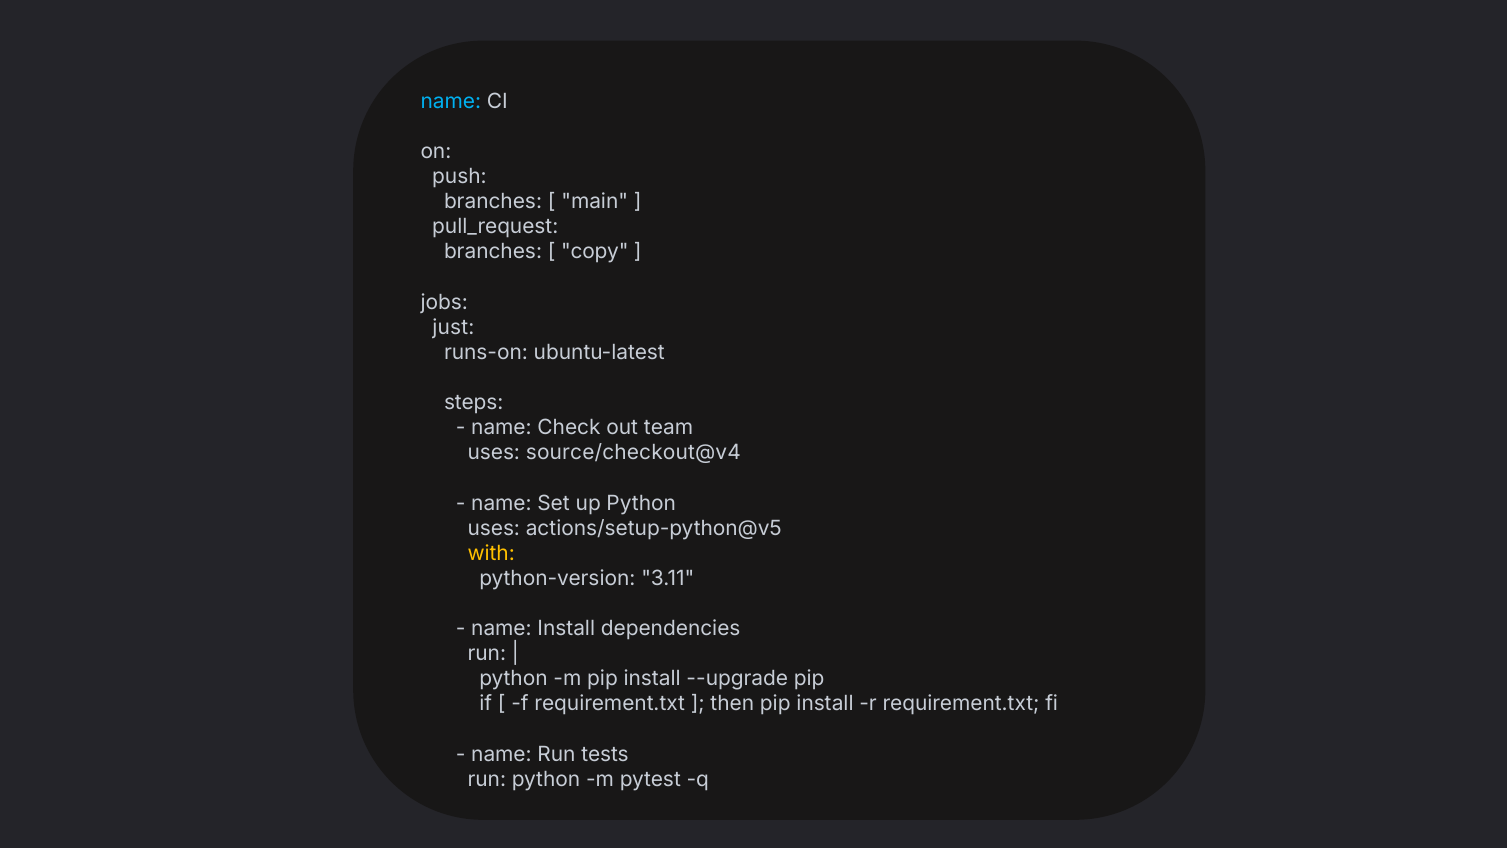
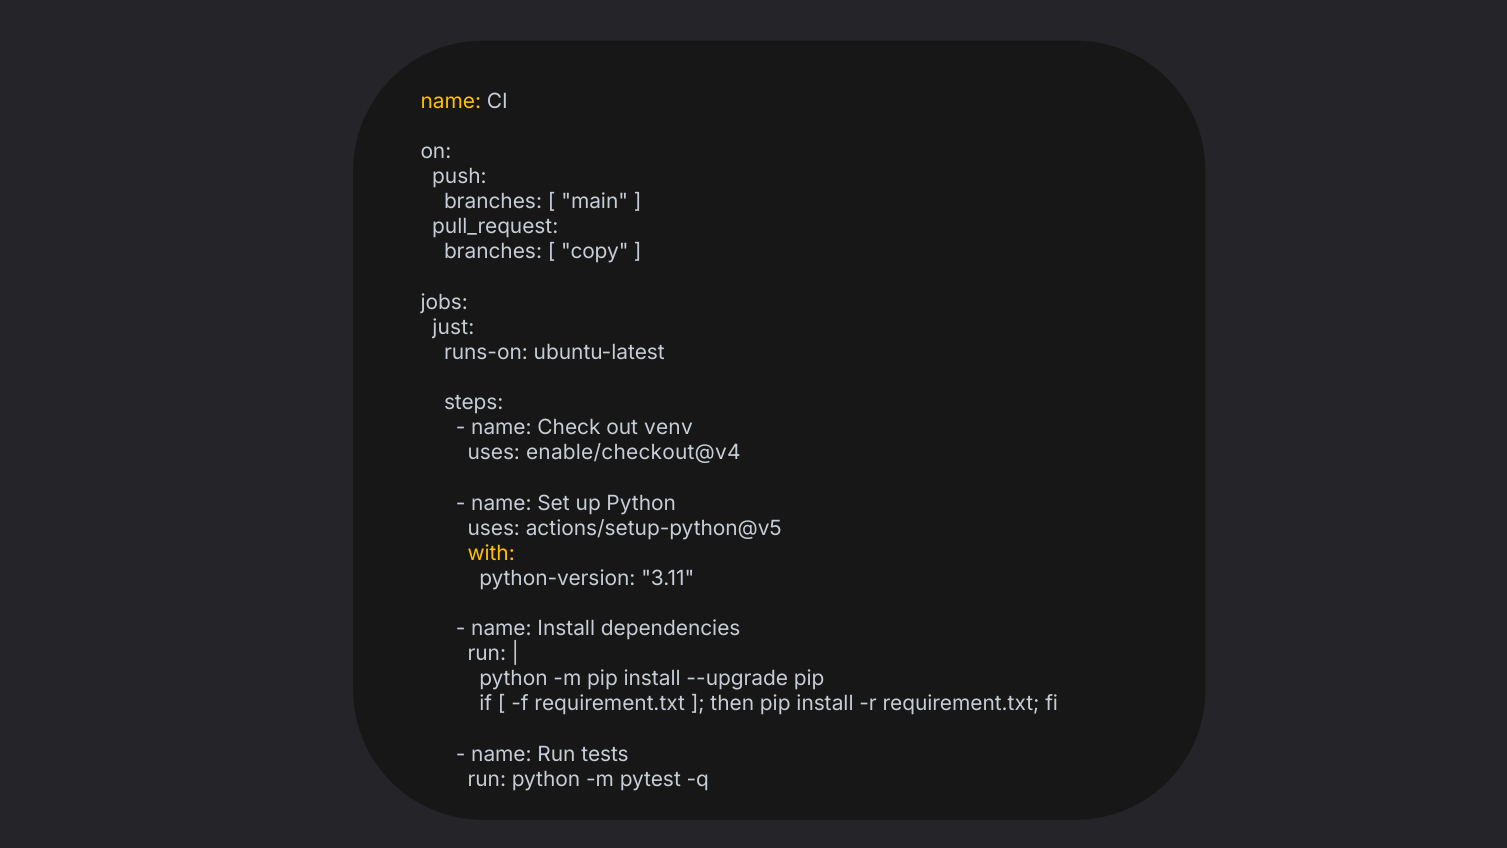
name colour: light blue -> yellow (451, 101)
team: team -> venv (668, 428)
source/checkout@v4: source/checkout@v4 -> enable/checkout@v4 (633, 453)
